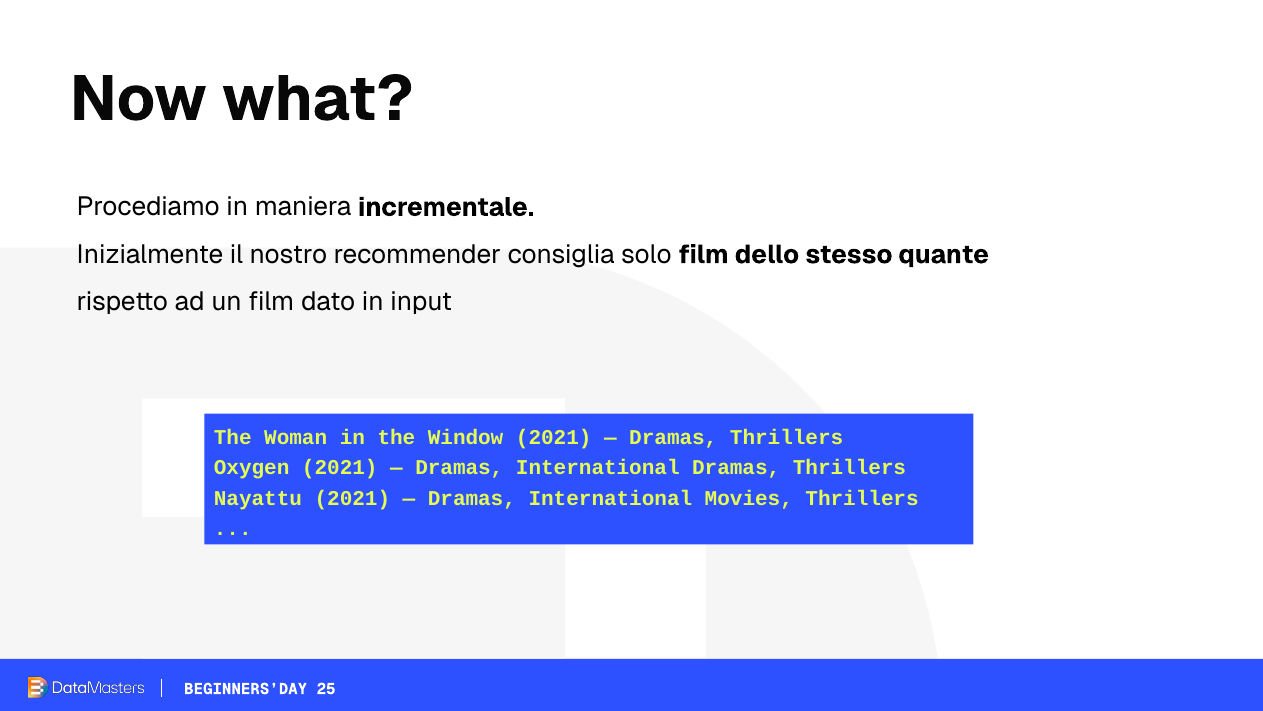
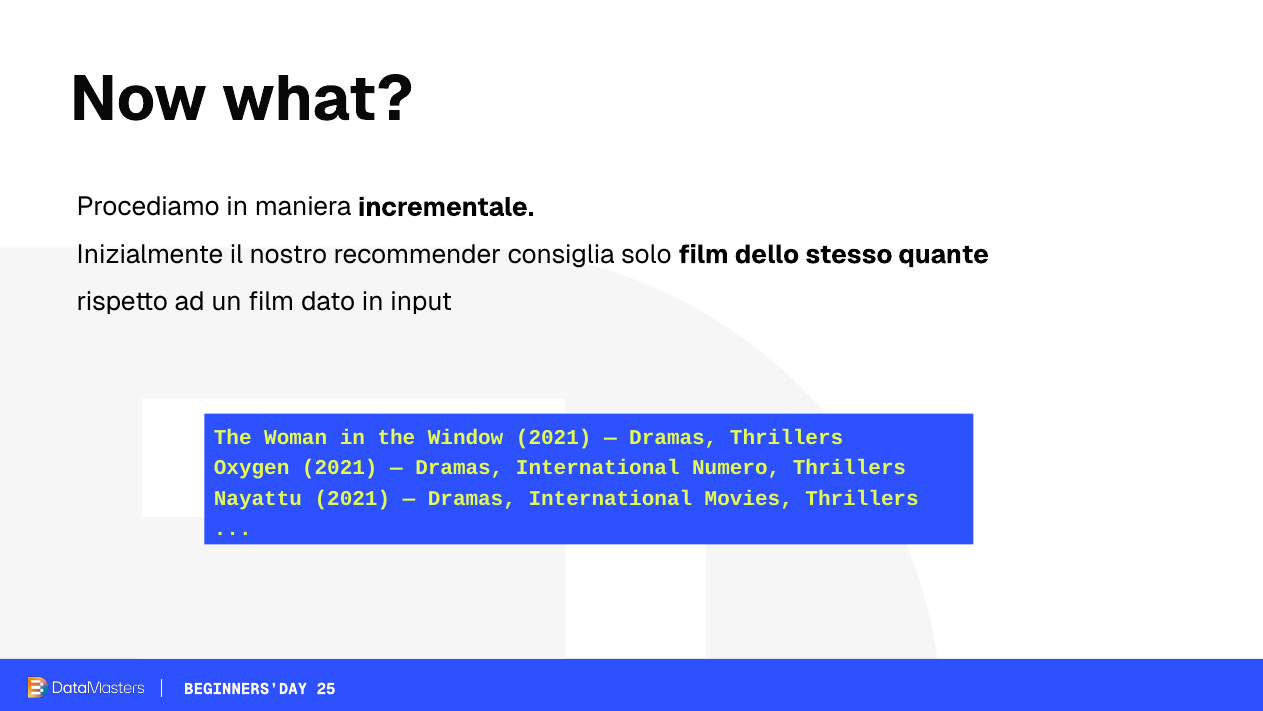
International Dramas: Dramas -> Numero (736, 467)
